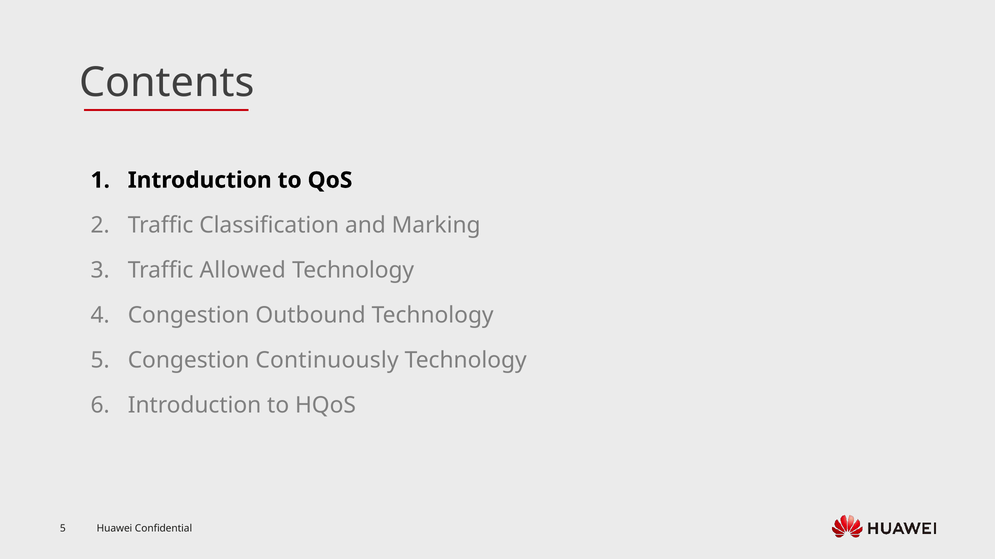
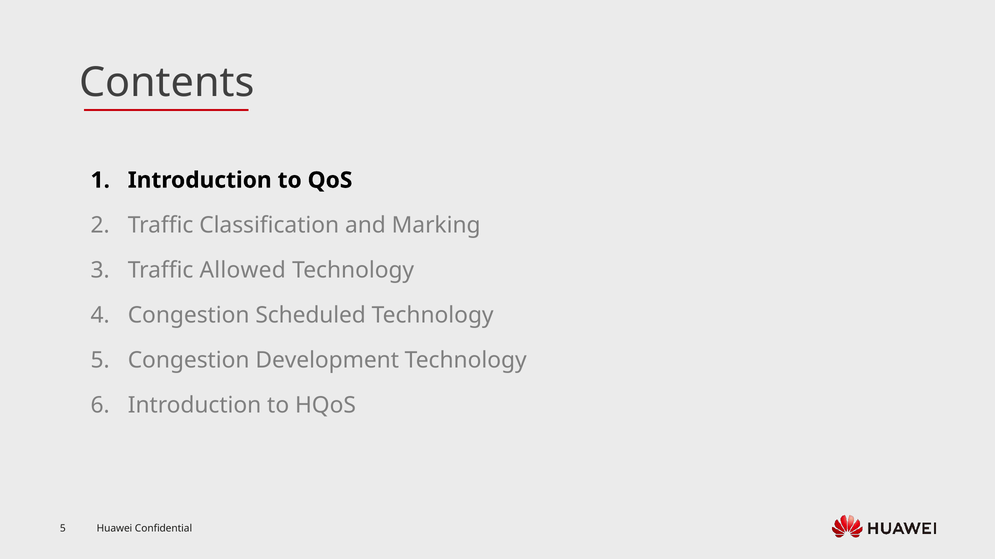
Outbound: Outbound -> Scheduled (311, 316)
Continuously: Continuously -> Development (327, 361)
